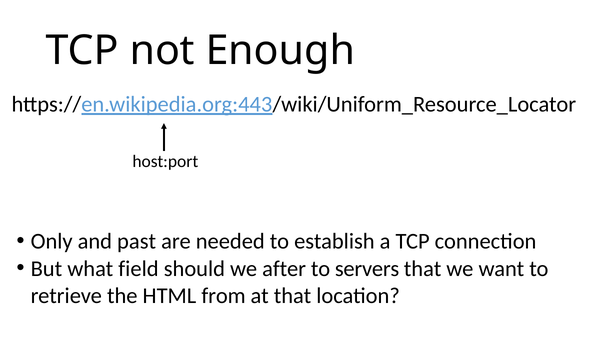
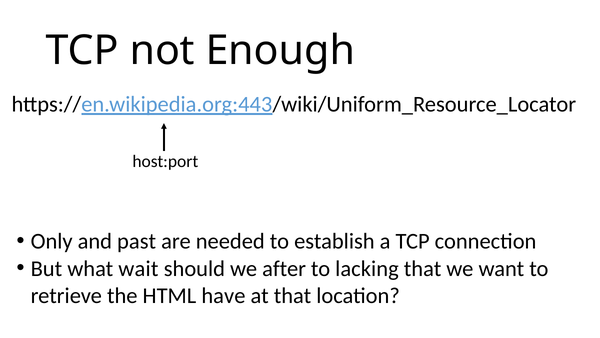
field: field -> wait (138, 268)
servers: servers -> lacking (367, 268)
from: from -> have (223, 295)
